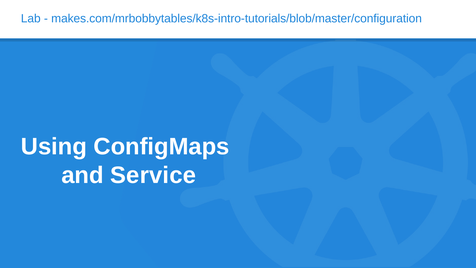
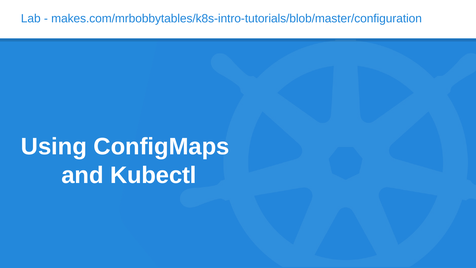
Service: Service -> Kubectl (153, 175)
